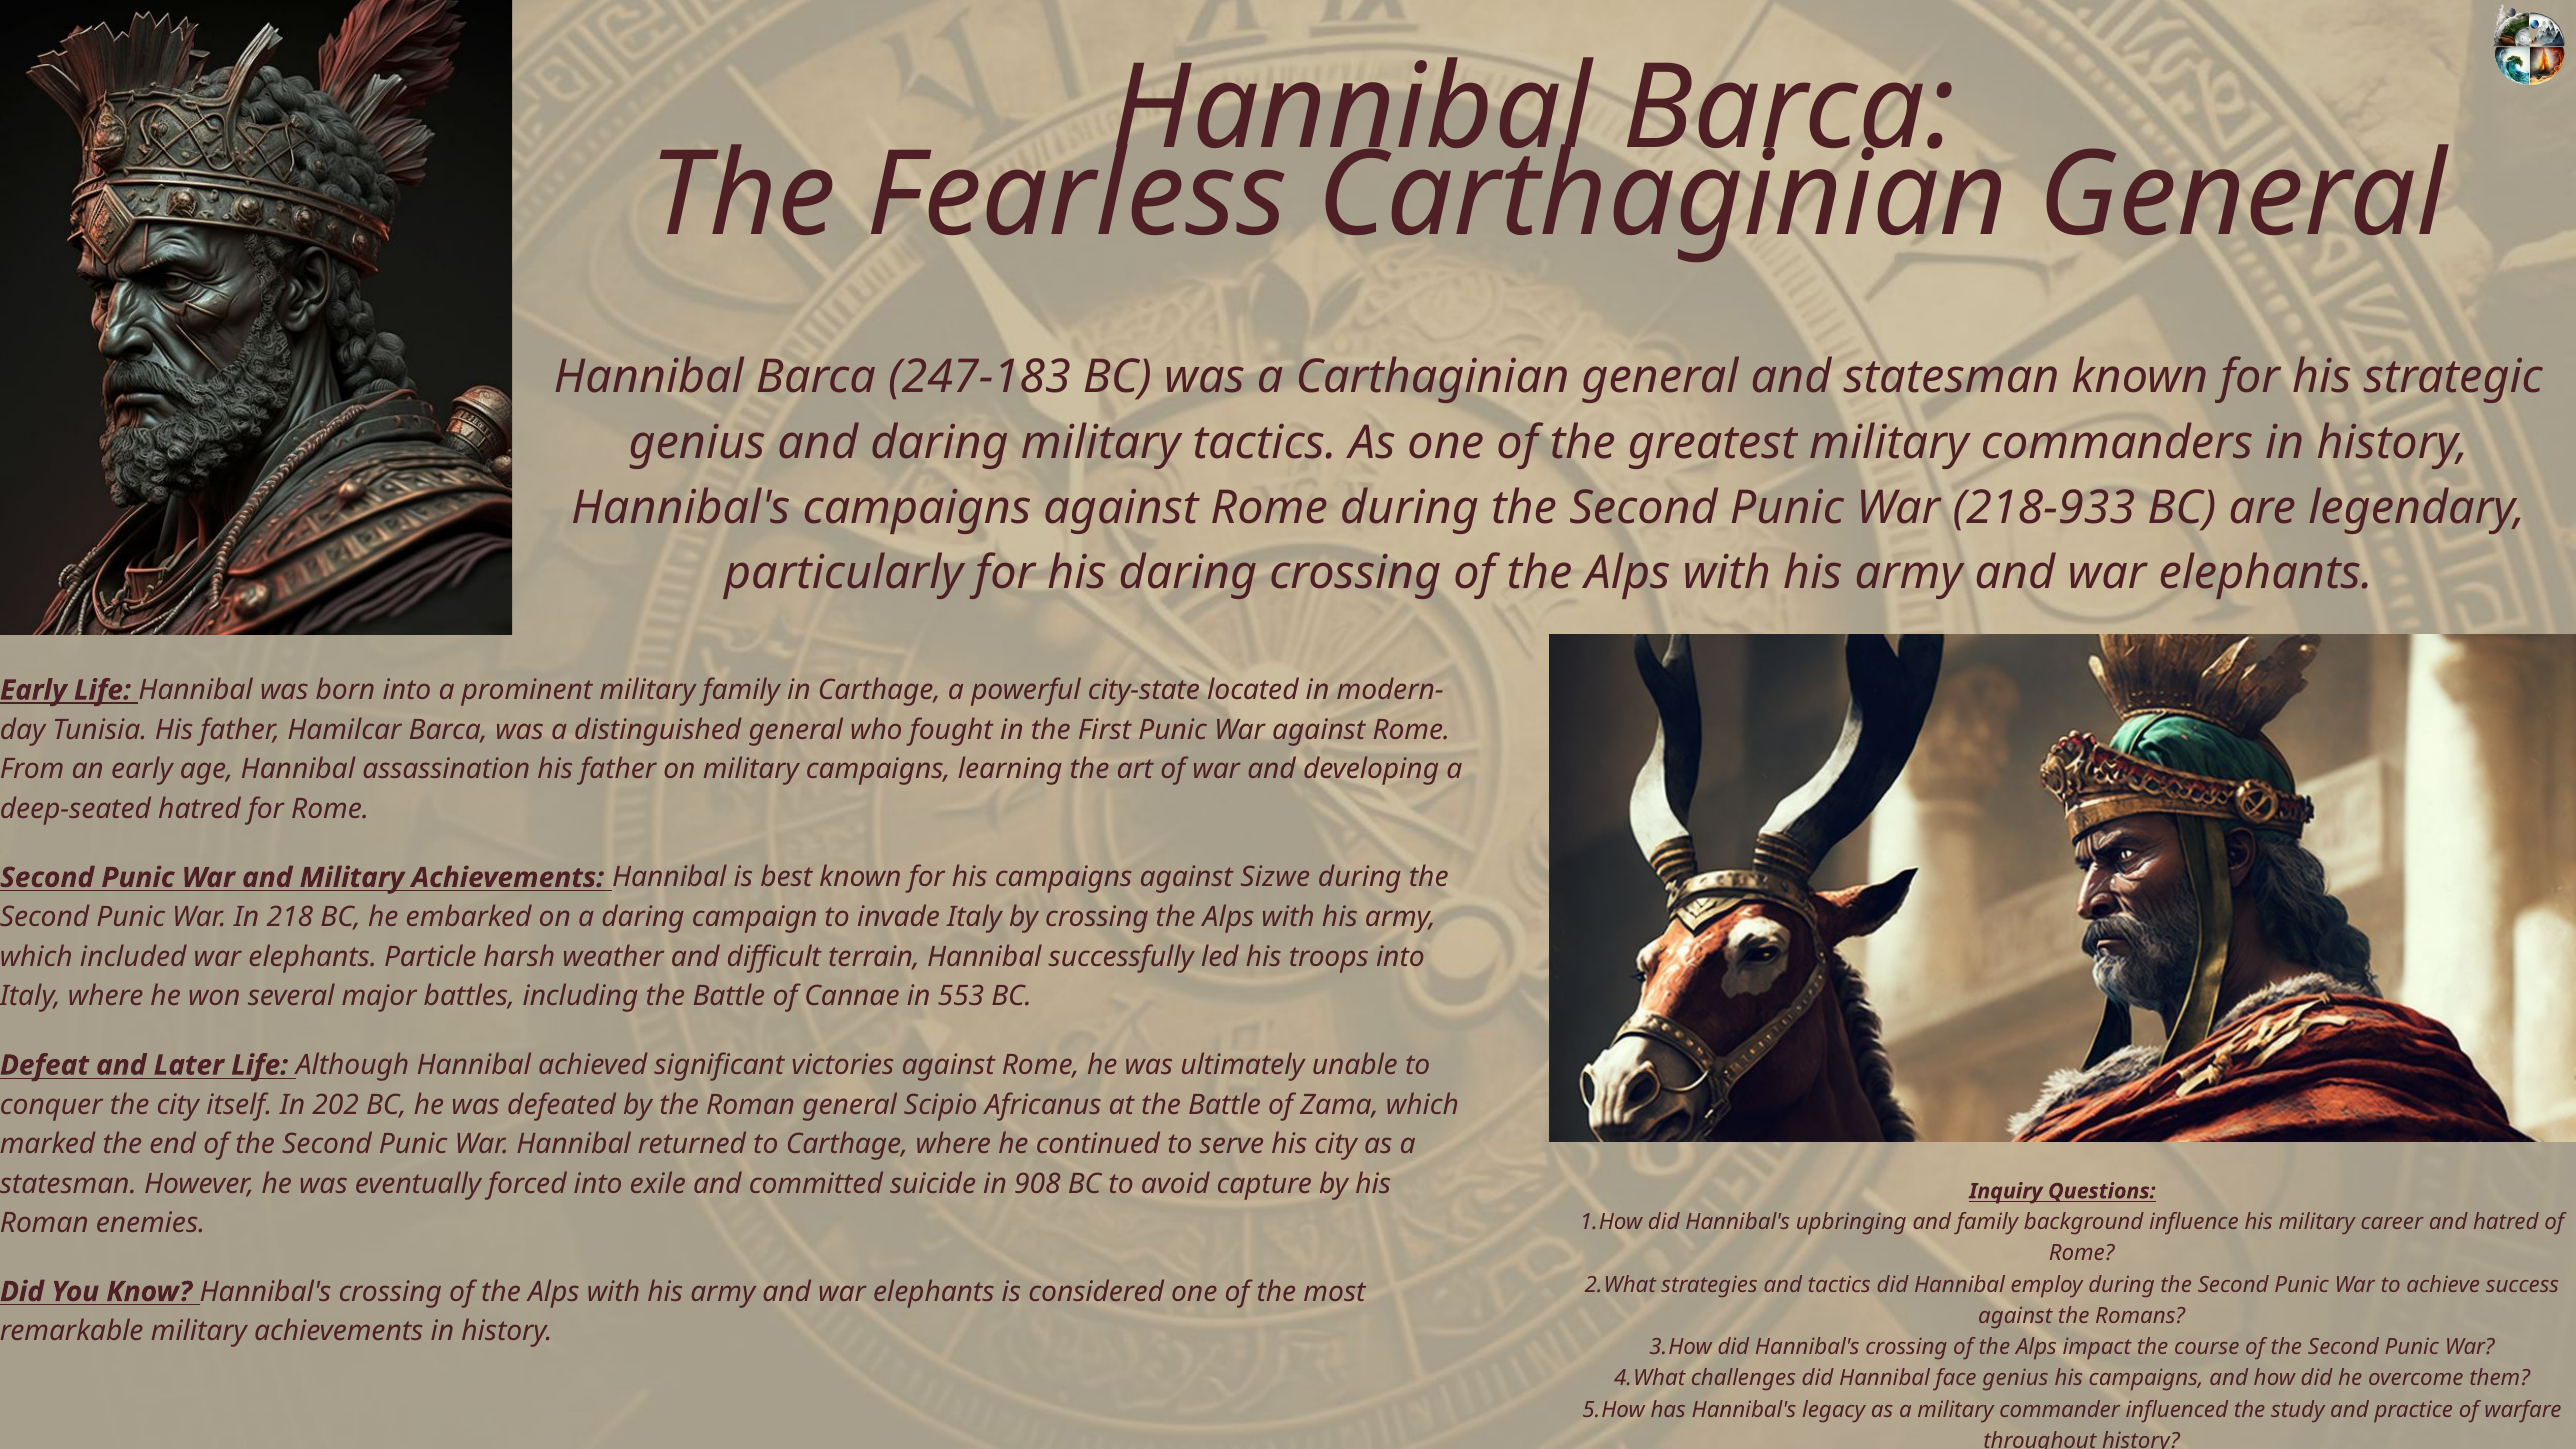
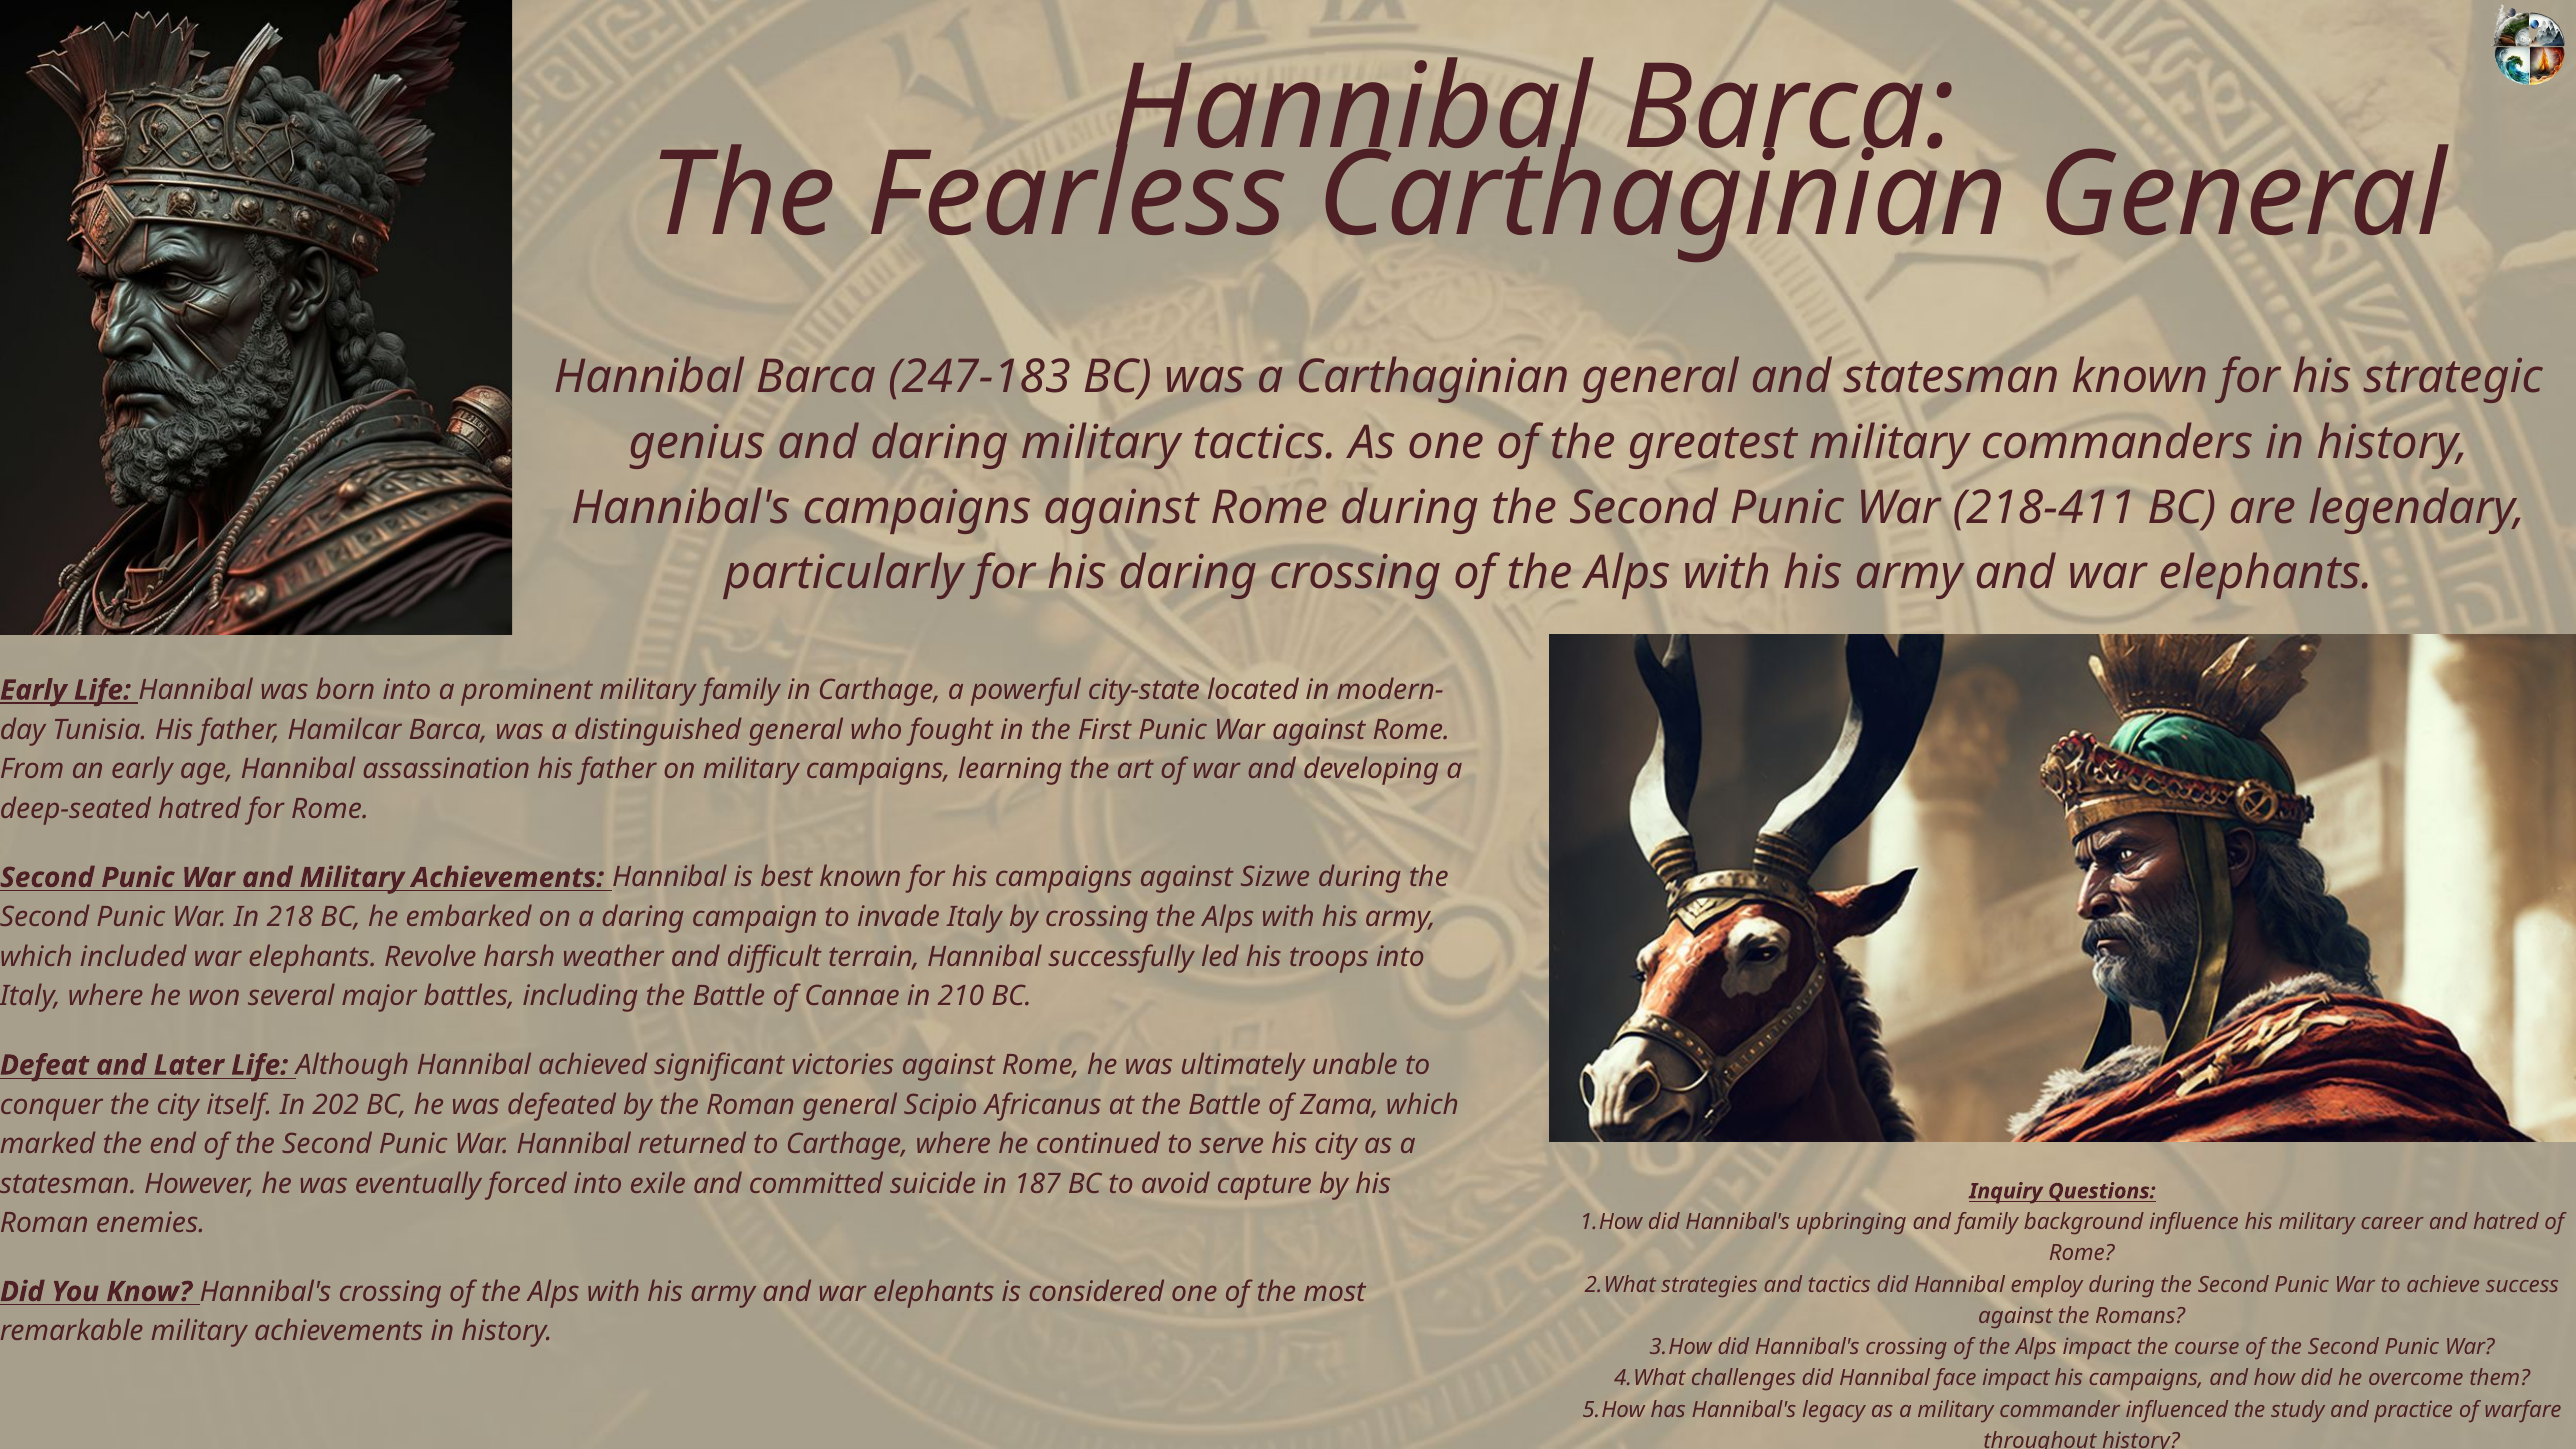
218-933: 218-933 -> 218-411 (2044, 508)
Particle: Particle -> Revolve (430, 957)
553: 553 -> 210 (961, 996)
908: 908 -> 187 (1037, 1184)
face genius: genius -> impact (2016, 1378)
